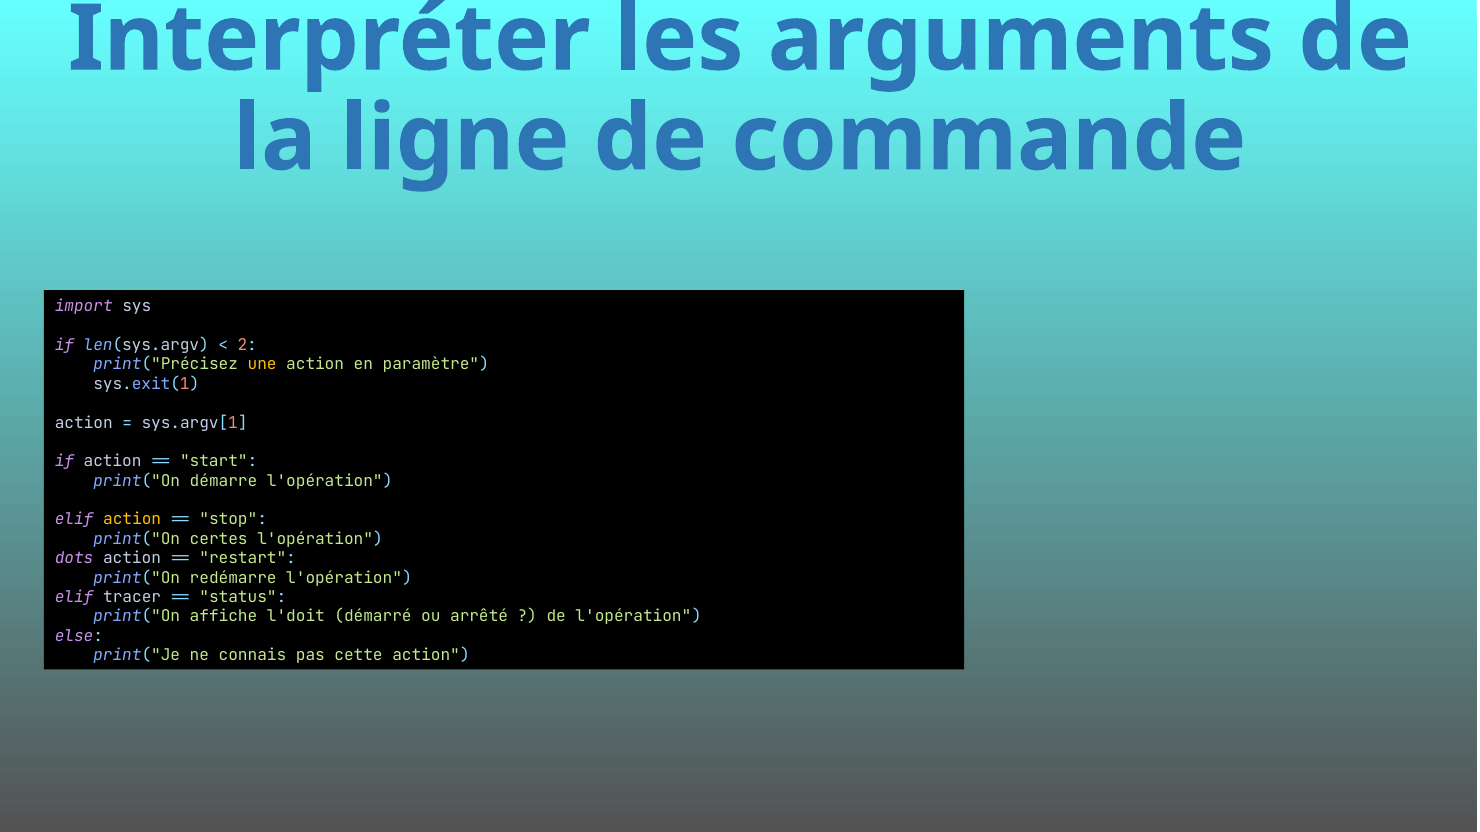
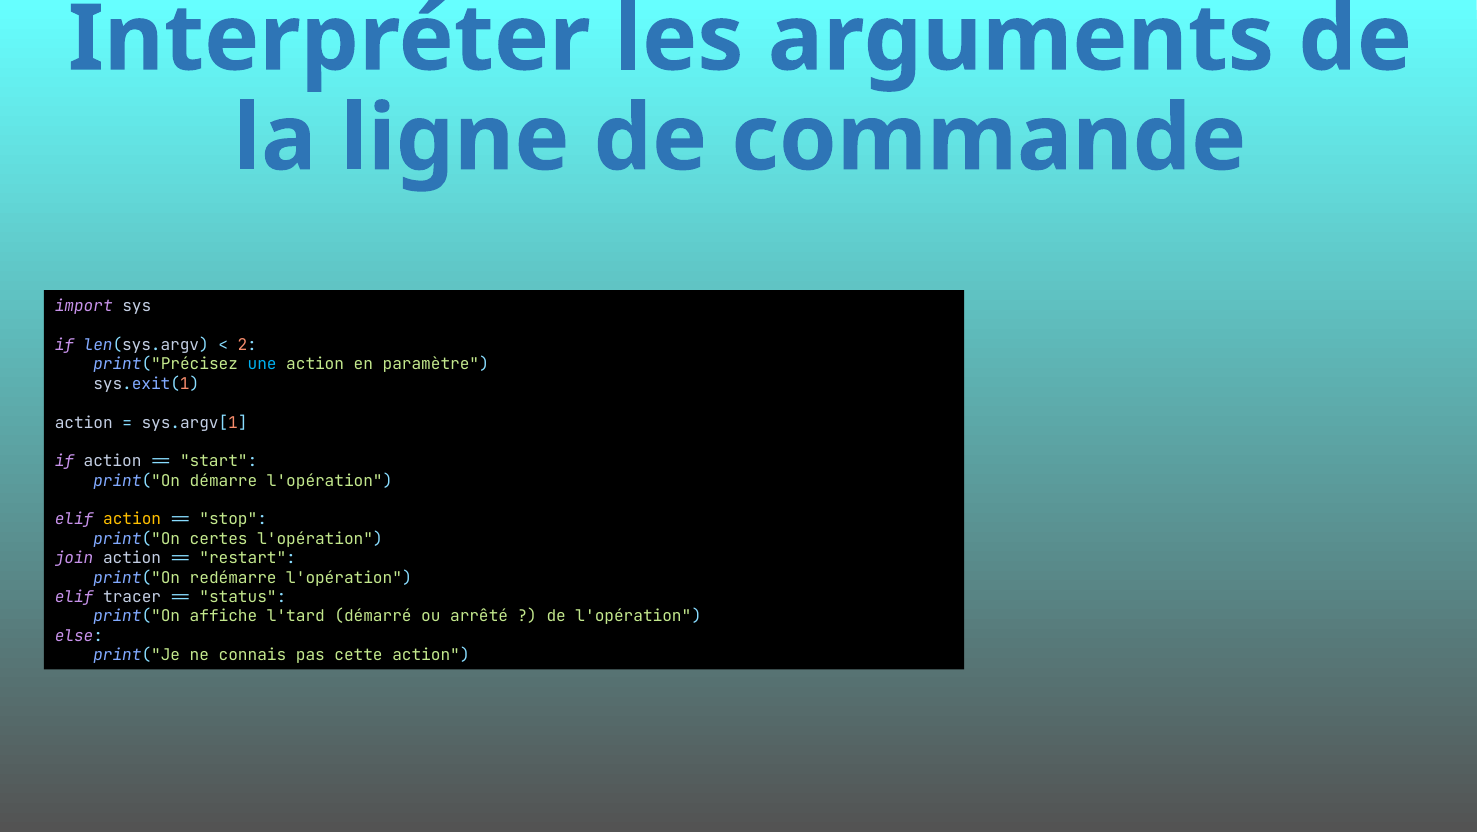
une colour: yellow -> light blue (262, 365)
dots: dots -> join (74, 559)
l'doit: l'doit -> l'tard (296, 617)
